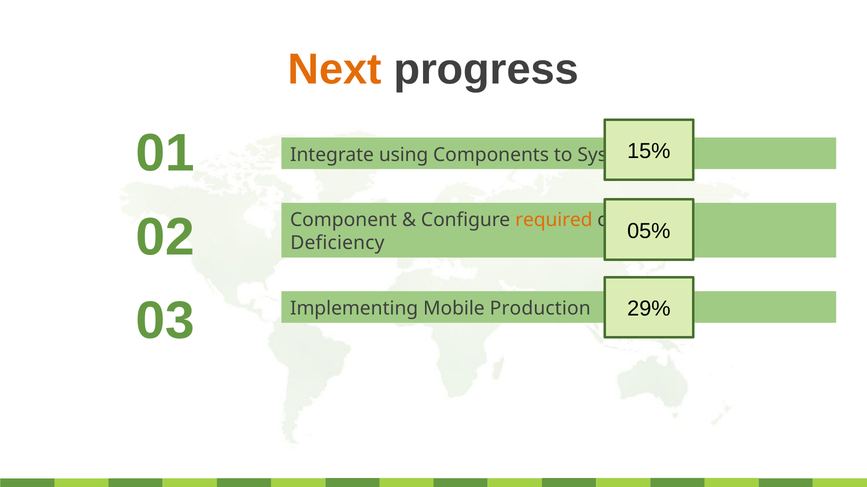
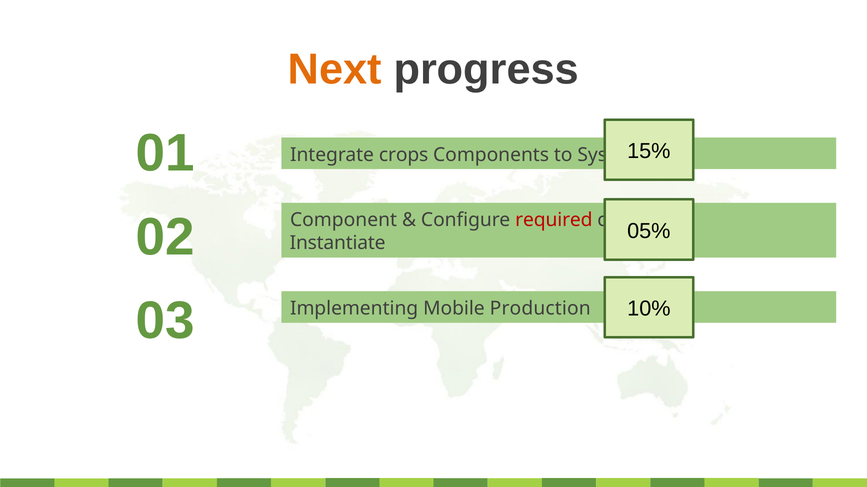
using: using -> crops (404, 155)
required colour: orange -> red (554, 220)
Deficiency: Deficiency -> Instantiate (338, 243)
29%: 29% -> 10% (649, 309)
